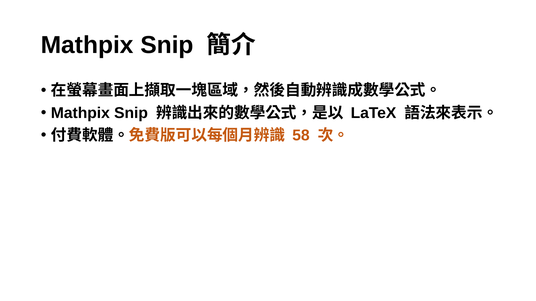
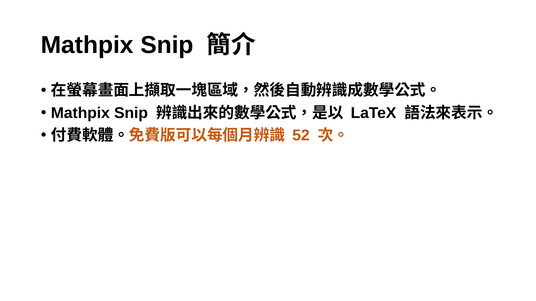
58: 58 -> 52 (301, 136)
